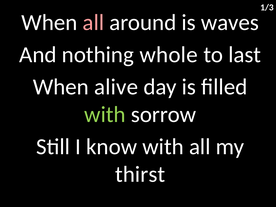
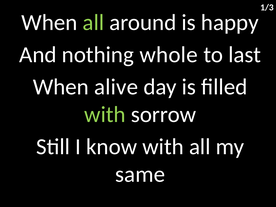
all colour: pink -> light green (93, 22)
waves: waves -> happy (230, 22)
thirst: thirst -> same (140, 174)
